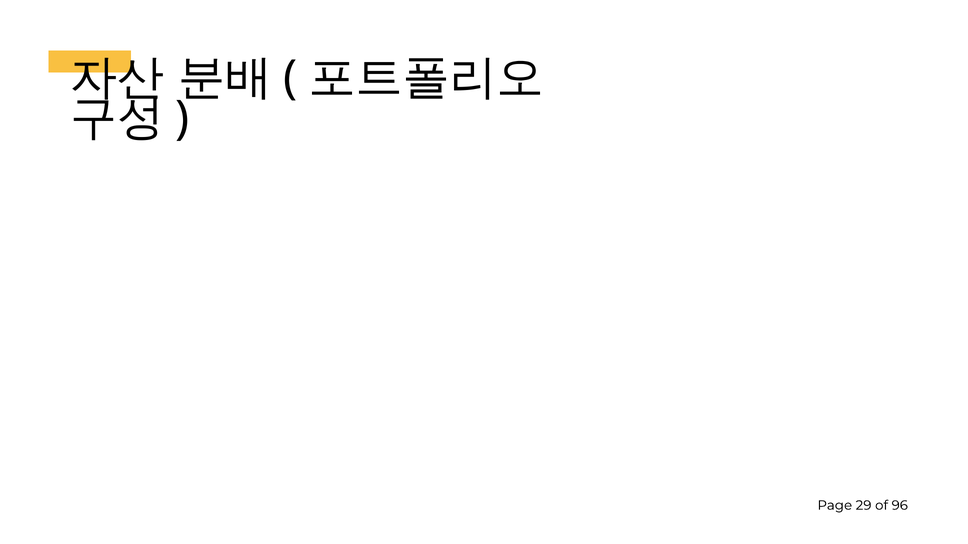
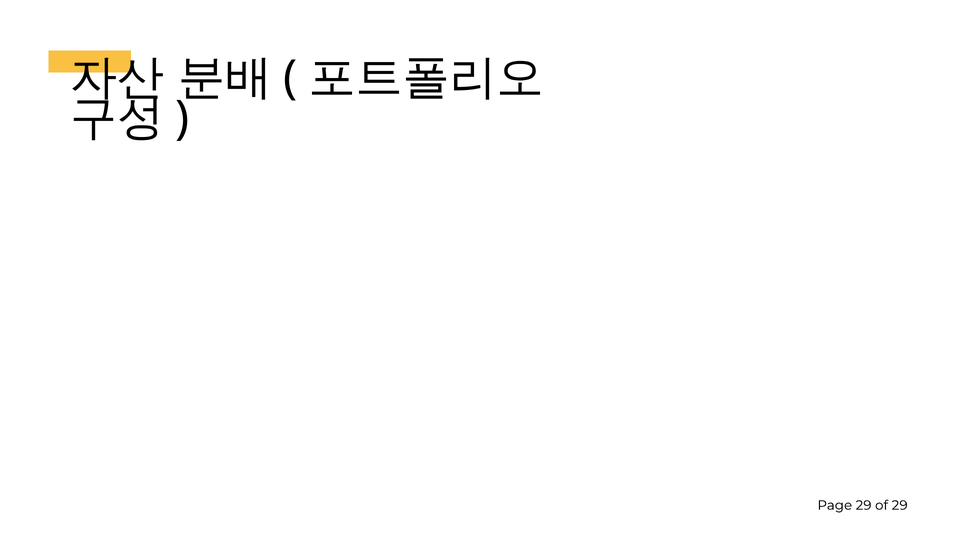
of 96: 96 -> 29 (900, 506)
